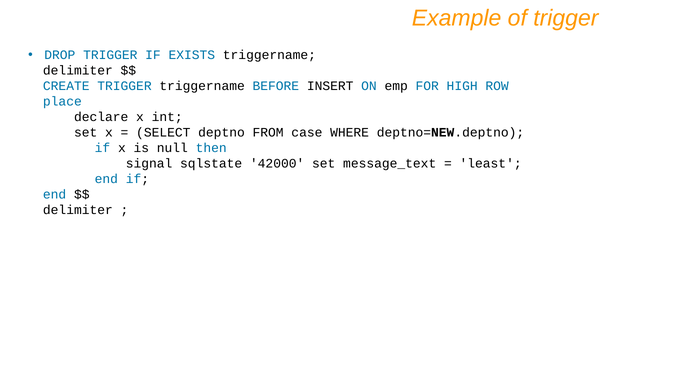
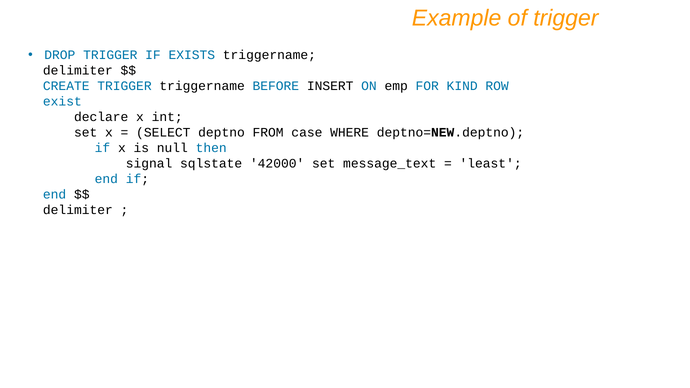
HIGH: HIGH -> KIND (462, 86)
place: place -> exist (62, 102)
